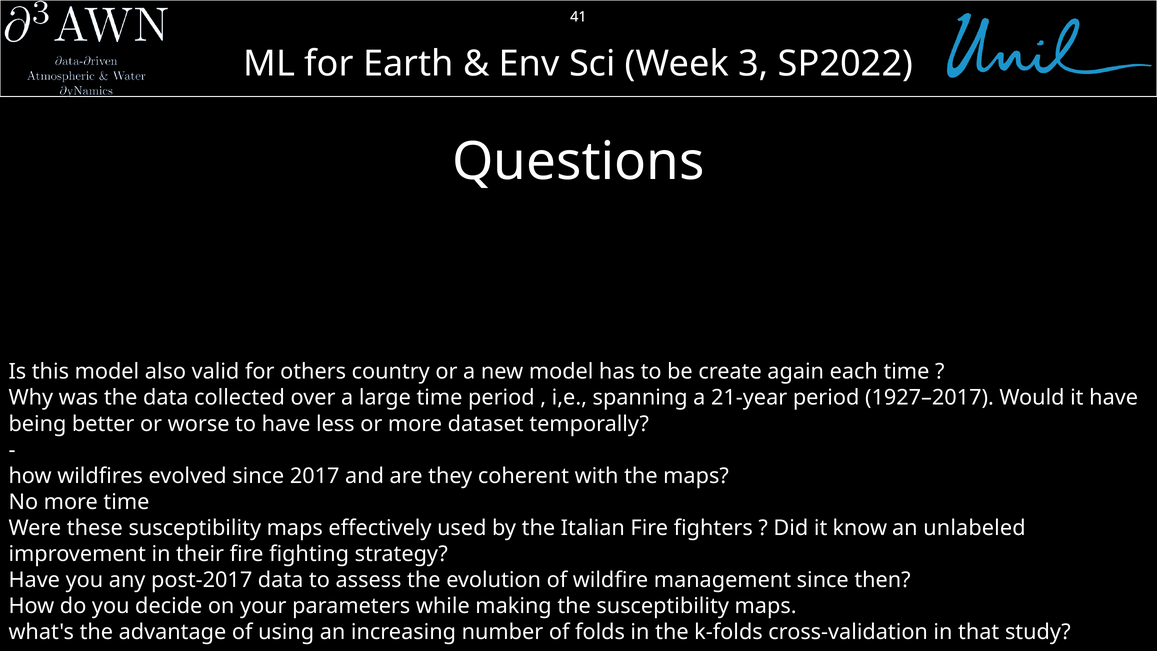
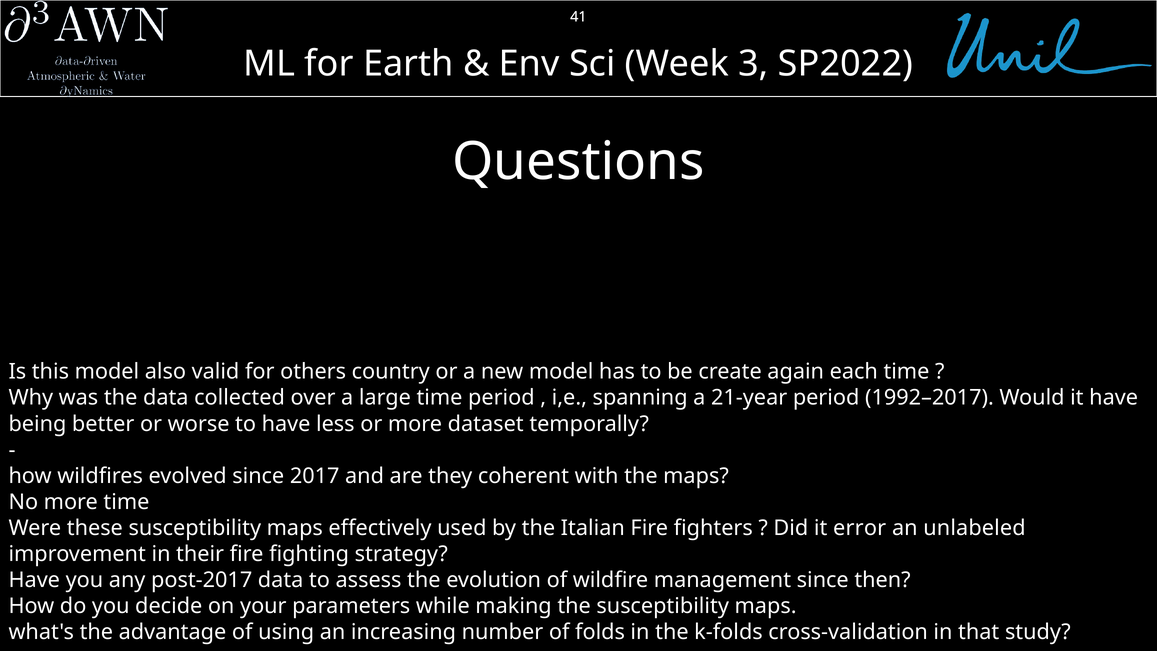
1927–2017: 1927–2017 -> 1992–2017 (929, 398)
know: know -> error (860, 528)
